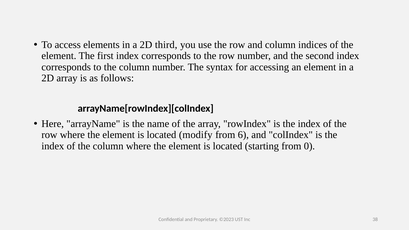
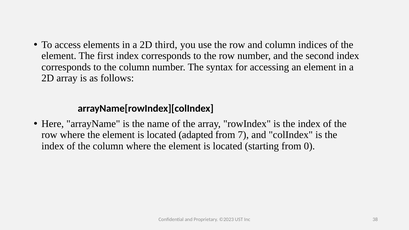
modify: modify -> adapted (196, 135)
6: 6 -> 7 (243, 135)
